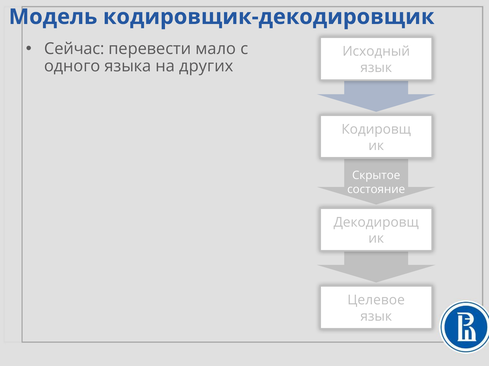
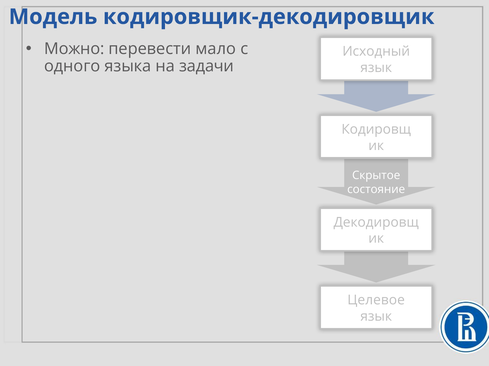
Сейчас: Сейчас -> Можно (74, 49)
других: других -> задачи (207, 66)
